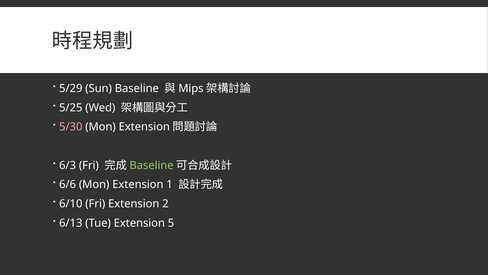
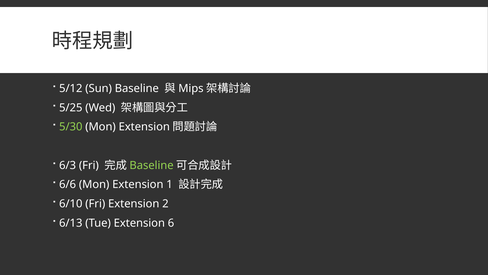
5/29: 5/29 -> 5/12 (71, 88)
5/30 colour: pink -> light green (71, 127)
5: 5 -> 6 (171, 223)
